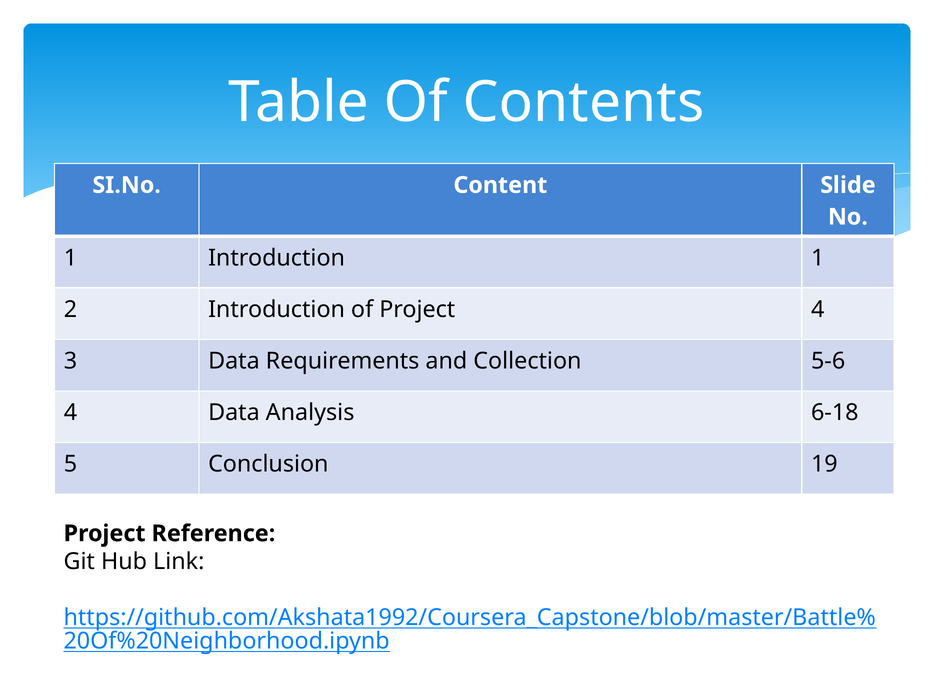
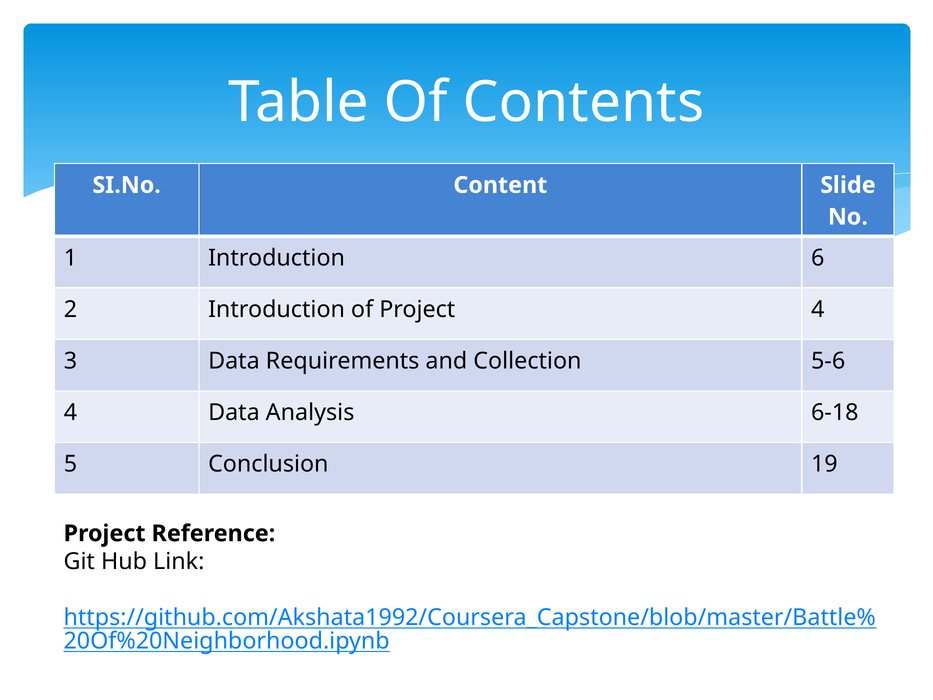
Introduction 1: 1 -> 6 (818, 258)
